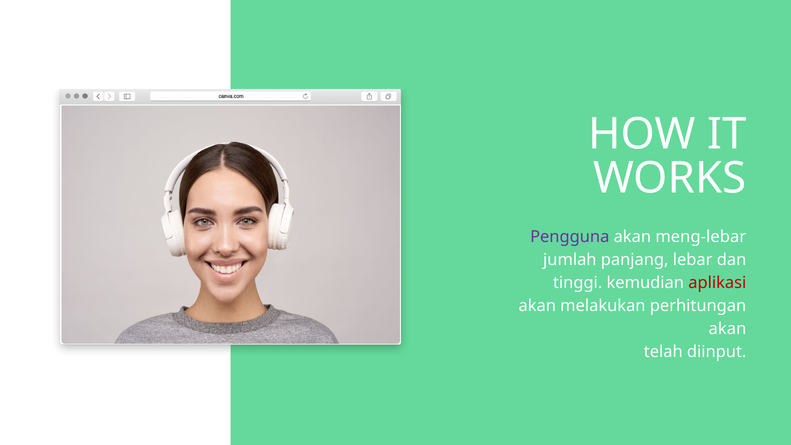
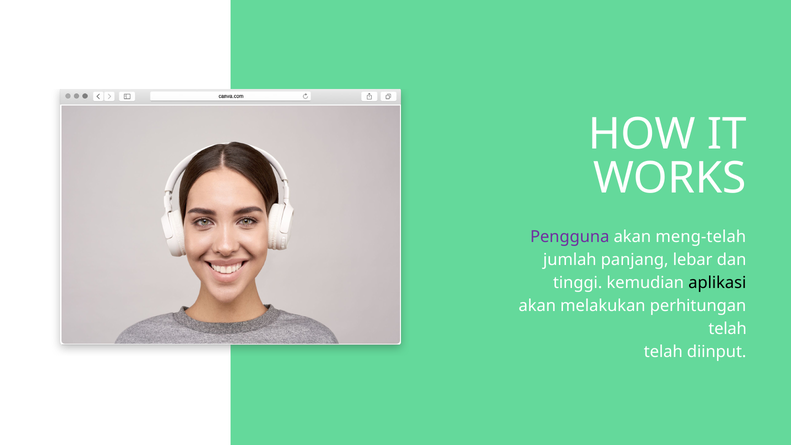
meng-lebar: meng-lebar -> meng-telah (701, 237)
aplikasi colour: red -> black (717, 283)
akan: akan -> telah (728, 329)
